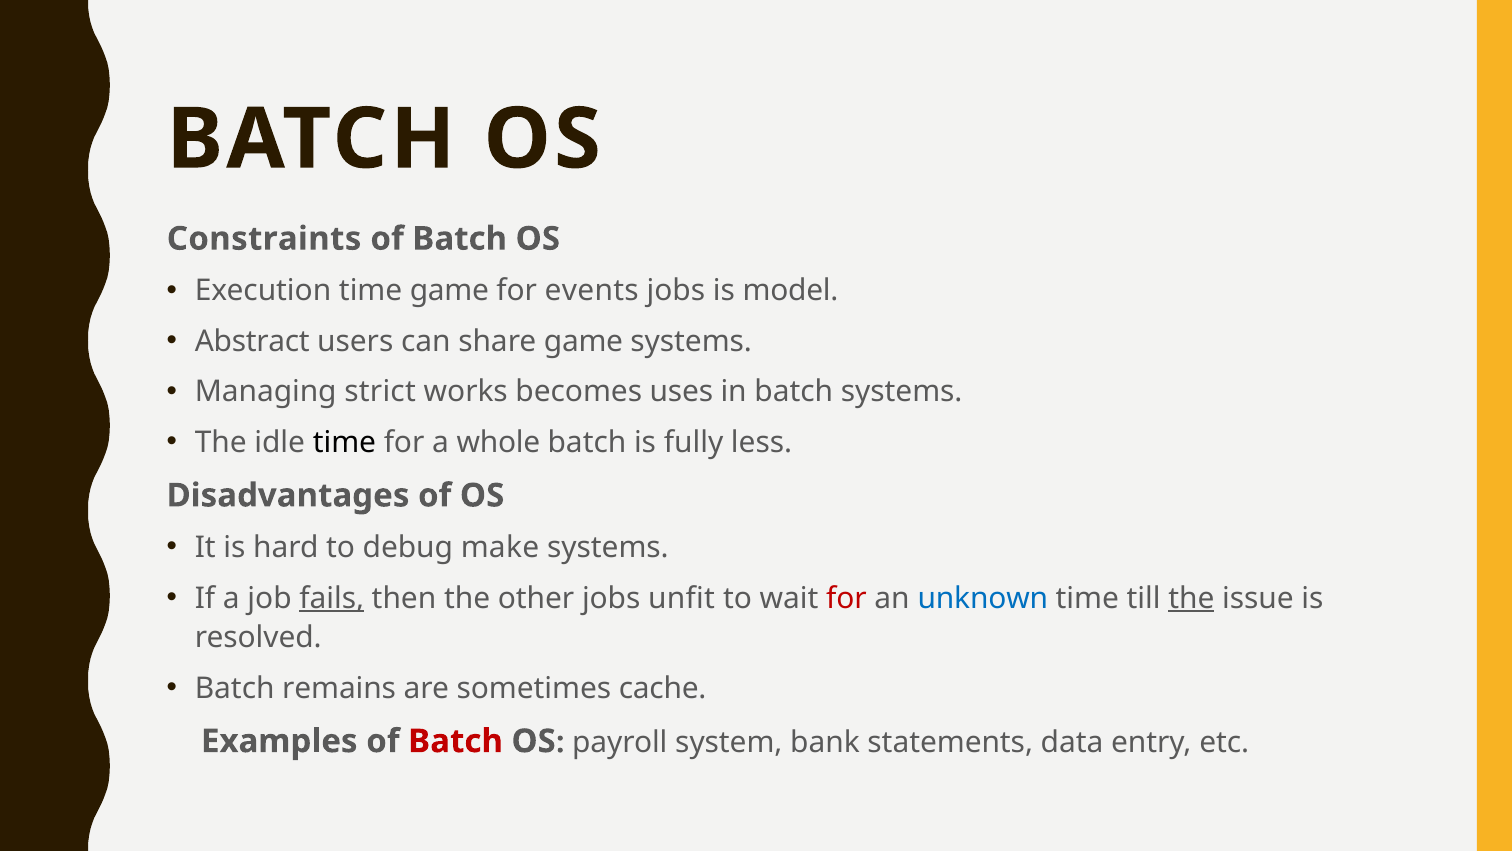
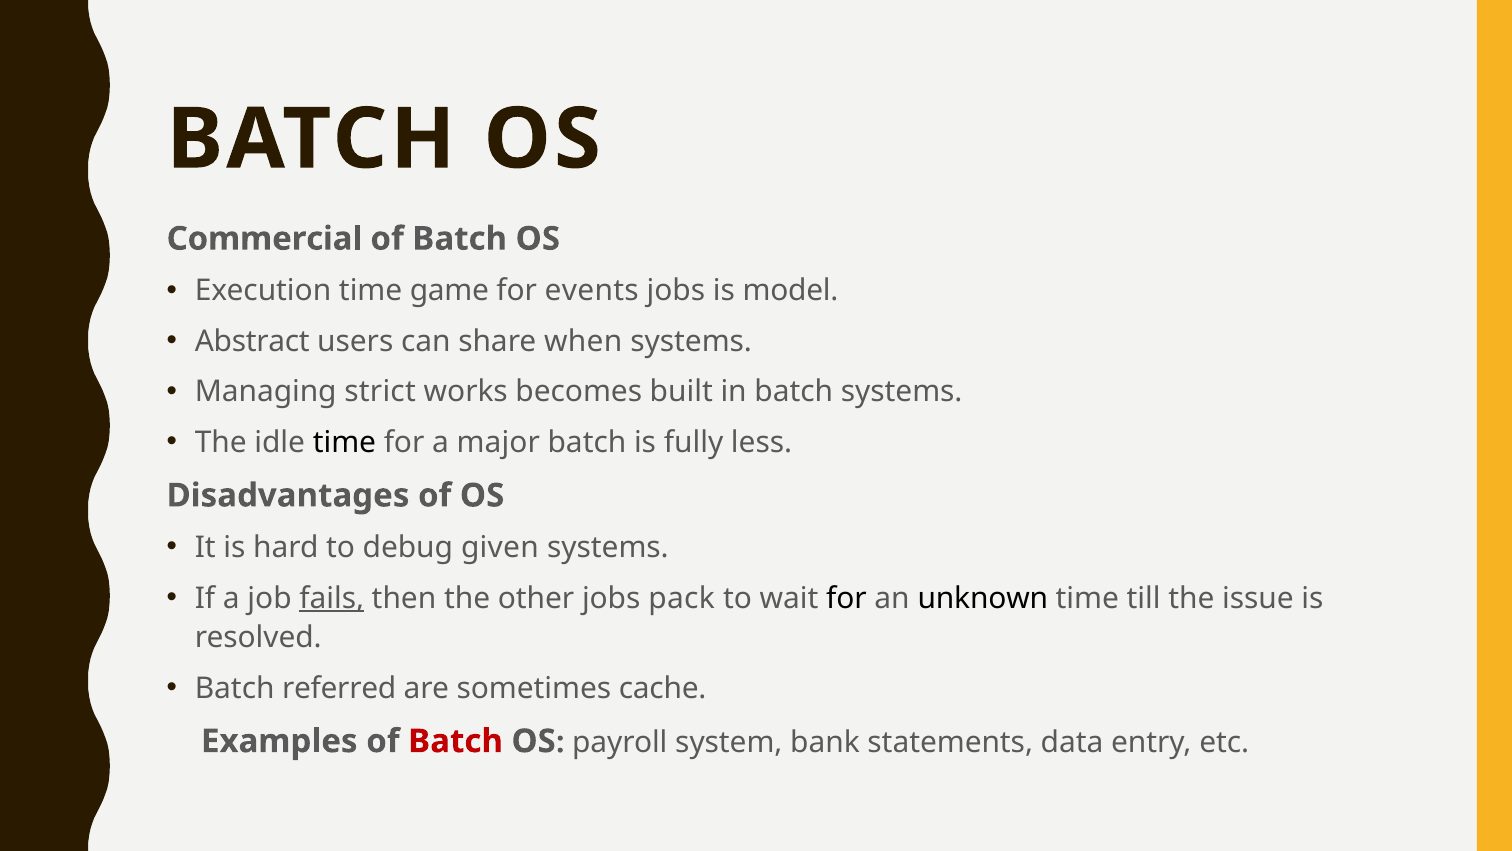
Constraints: Constraints -> Commercial (264, 239)
share game: game -> when (583, 341)
uses: uses -> built (681, 392)
whole: whole -> major (498, 442)
make: make -> given (500, 547)
unfit: unfit -> pack (682, 598)
for colour: red -> black (846, 598)
unknown colour: blue -> black (983, 598)
the underline: present -> none (1191, 598)
remains: remains -> referred (339, 688)
